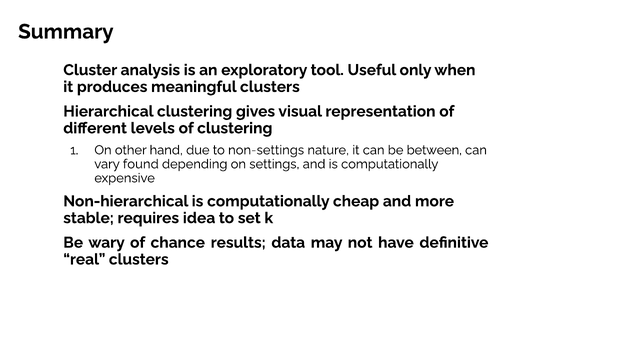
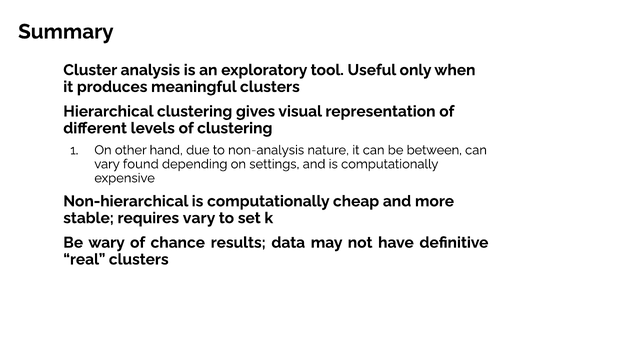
non-settings: non-settings -> non-analysis (266, 150)
requires idea: idea -> vary (199, 218)
